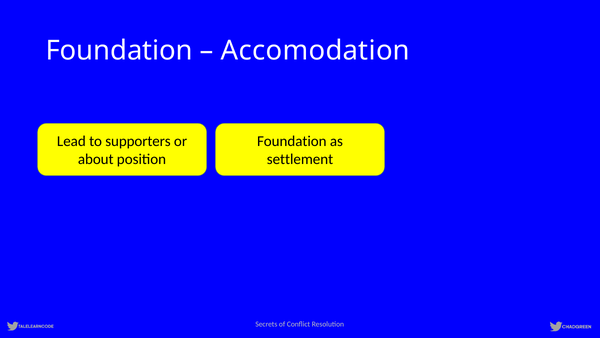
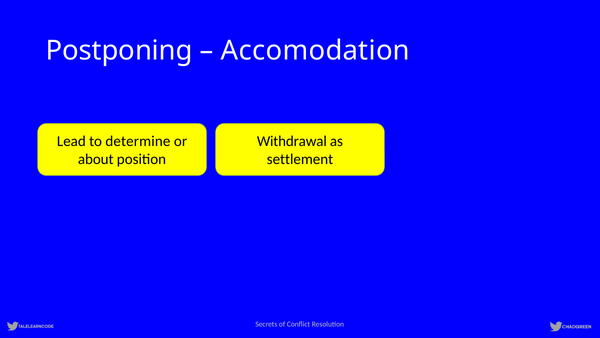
Foundation: Foundation -> Postponing (119, 50)
supporters: supporters -> determine (138, 141)
Foundation: Foundation -> Withdrawal (292, 141)
